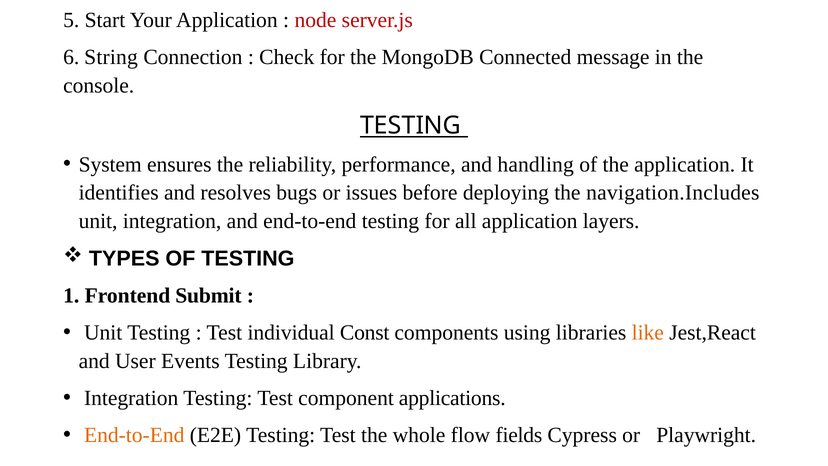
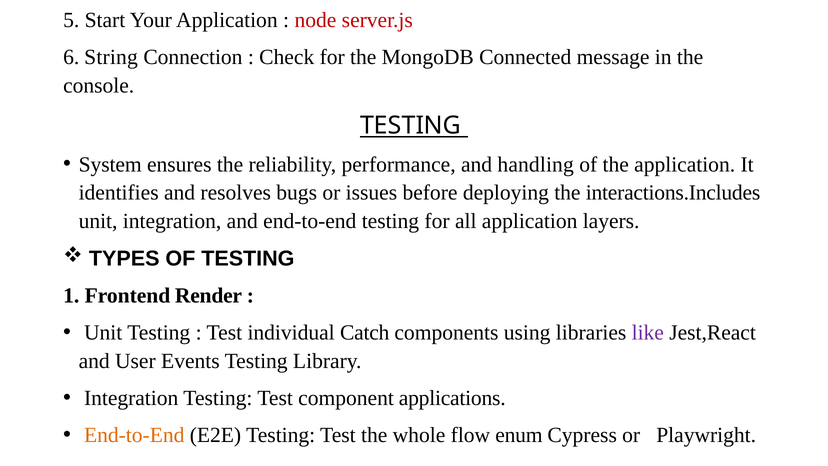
navigation.Includes: navigation.Includes -> interactions.Includes (673, 193)
Submit: Submit -> Render (208, 295)
Const: Const -> Catch (365, 332)
like colour: orange -> purple (648, 332)
fields: fields -> enum (519, 435)
